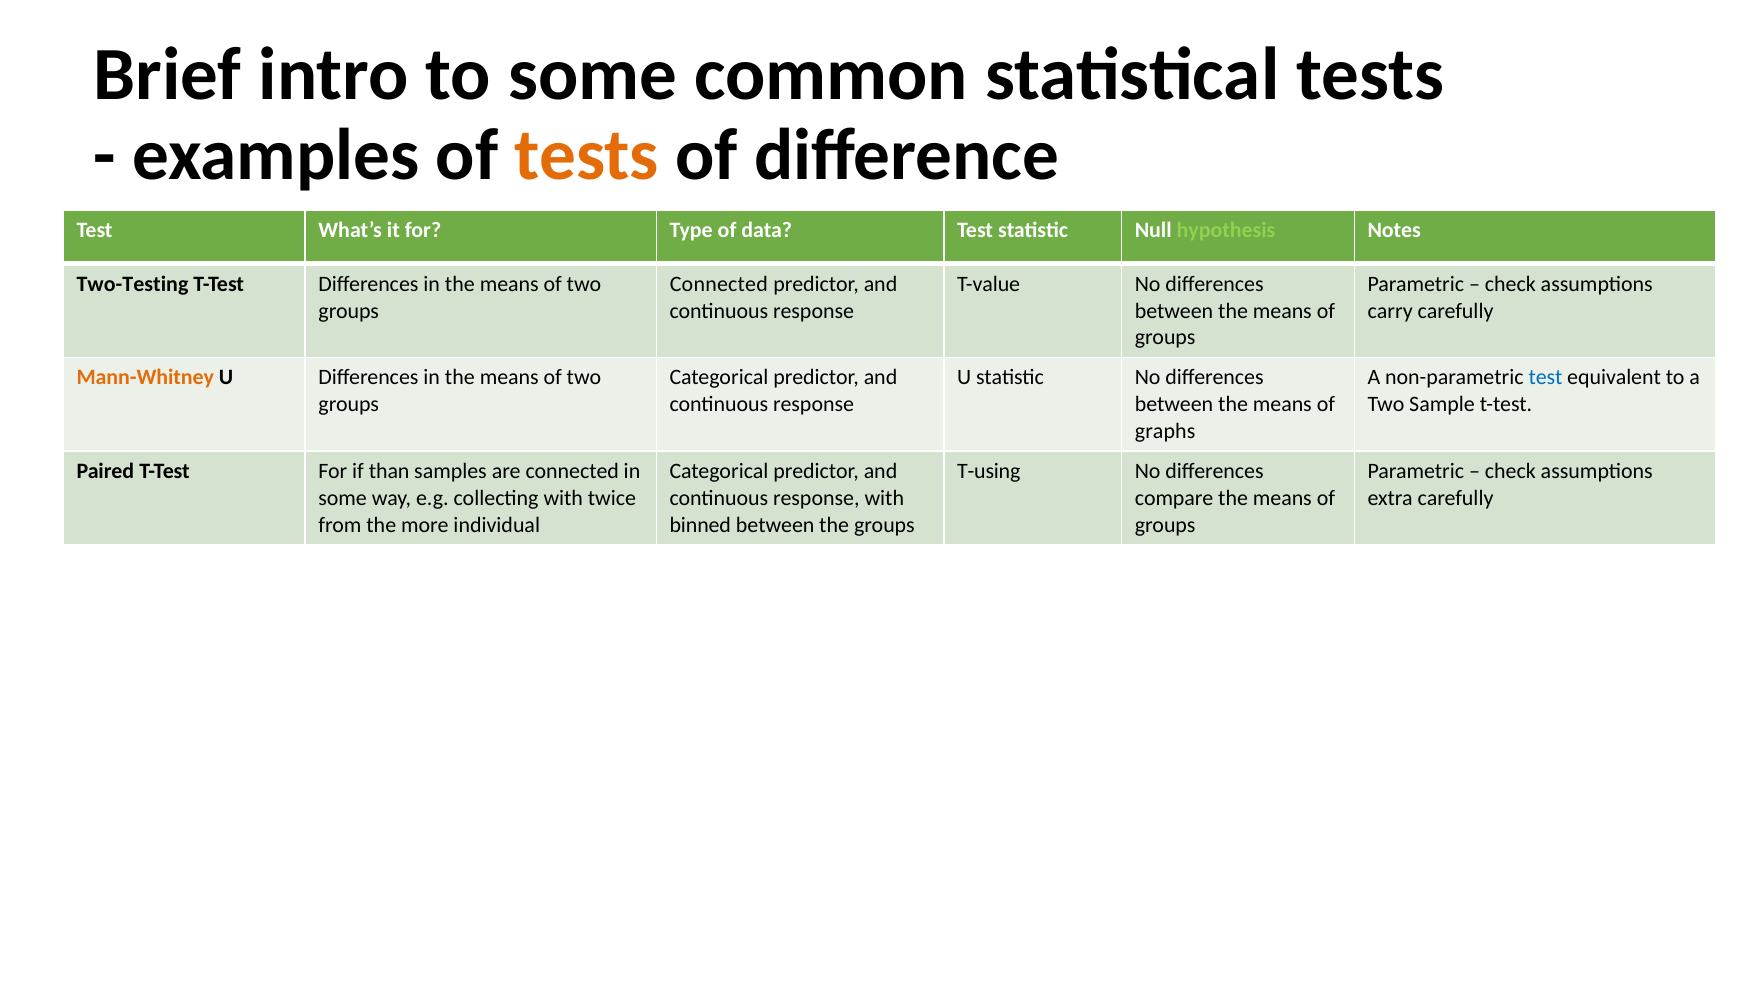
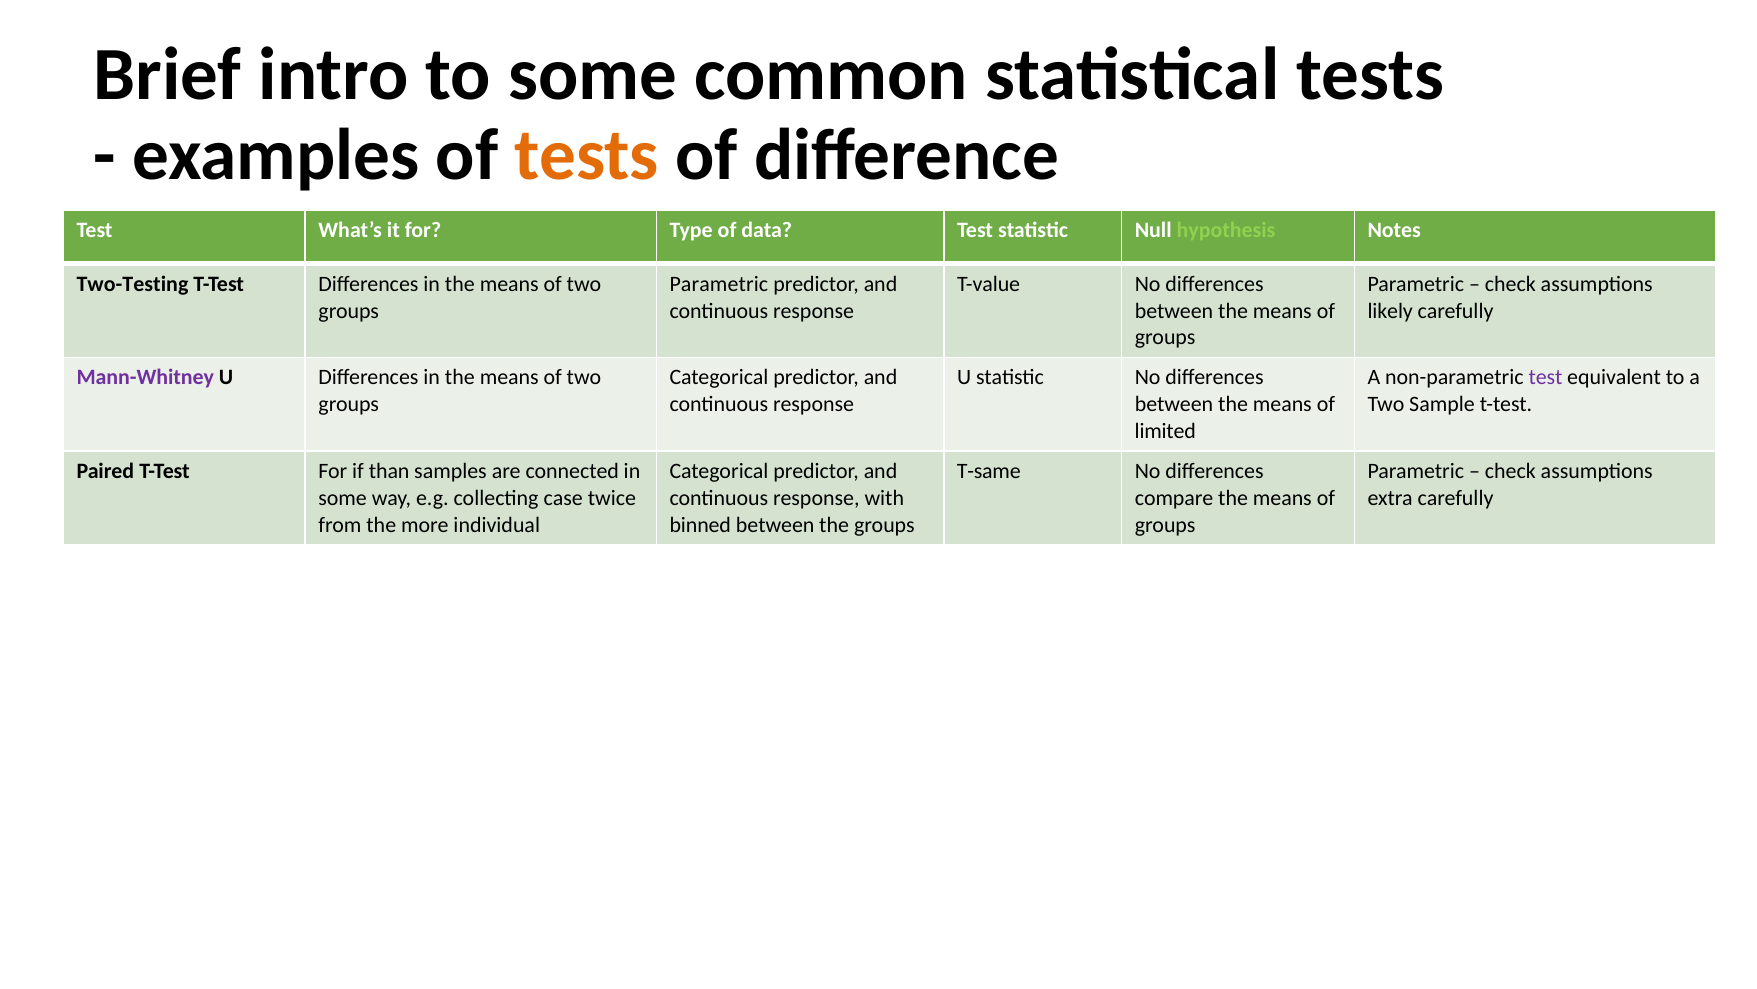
Connected: Connected -> Parametric (719, 284)
carry: carry -> likely (1390, 311)
Mann-Whitney colour: orange -> purple (145, 377)
test colour: blue -> purple (1546, 377)
graphs: graphs -> limited (1165, 431)
T-using: T-using -> T-same (989, 471)
collecting with: with -> case (563, 498)
